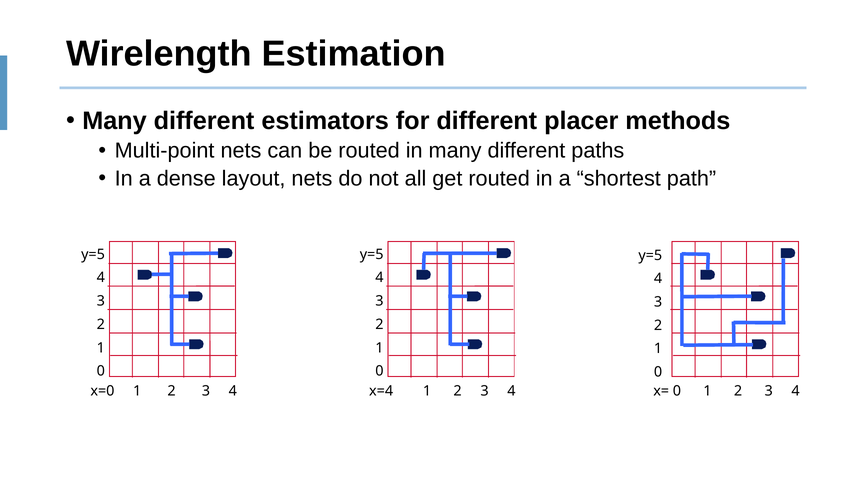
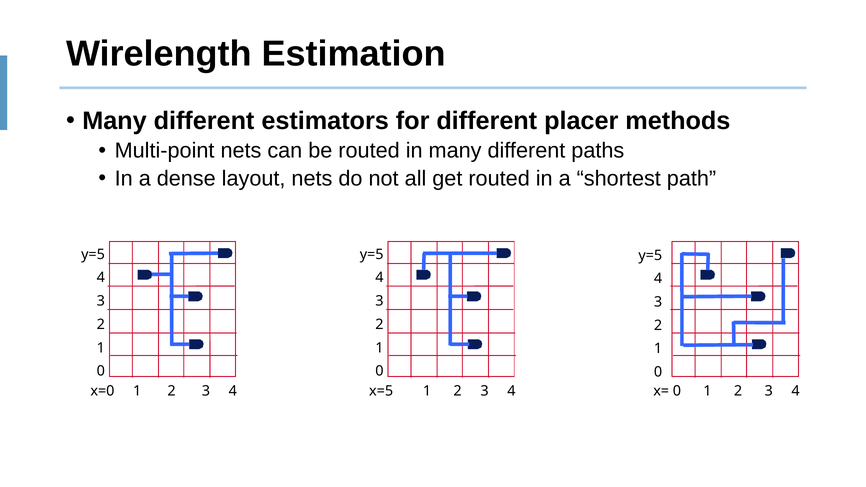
x=4: x=4 -> x=5 (381, 391)
